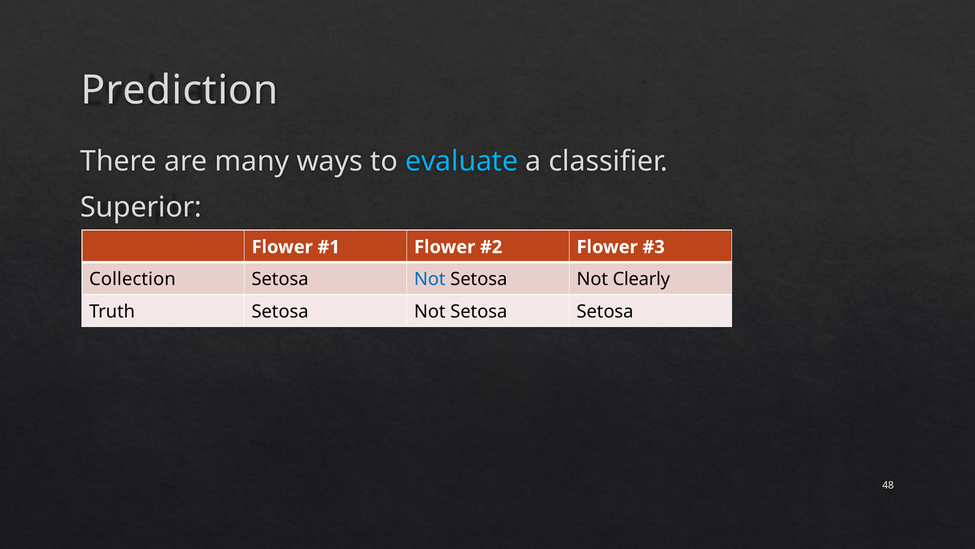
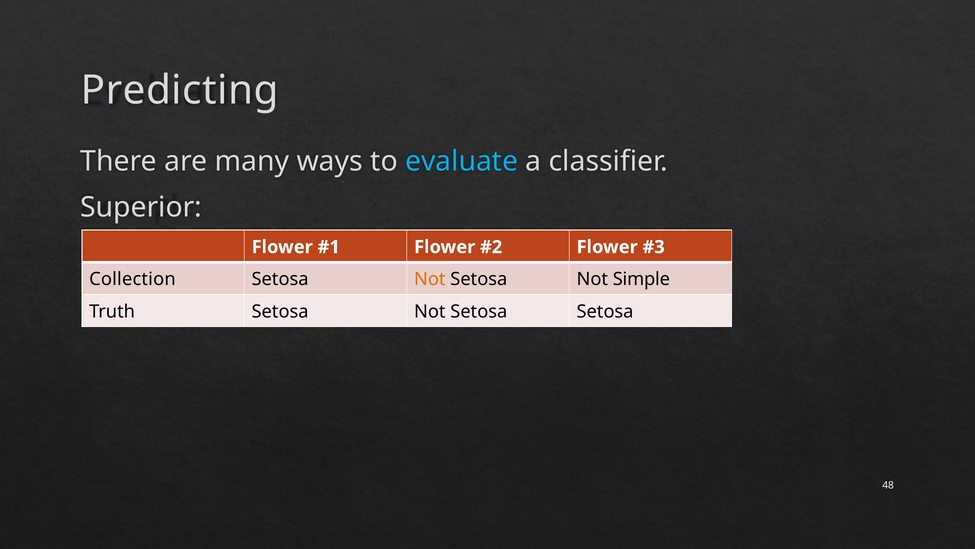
Prediction: Prediction -> Predicting (180, 90)
Not colour: blue -> orange (430, 279)
Clearly: Clearly -> Simple (641, 279)
